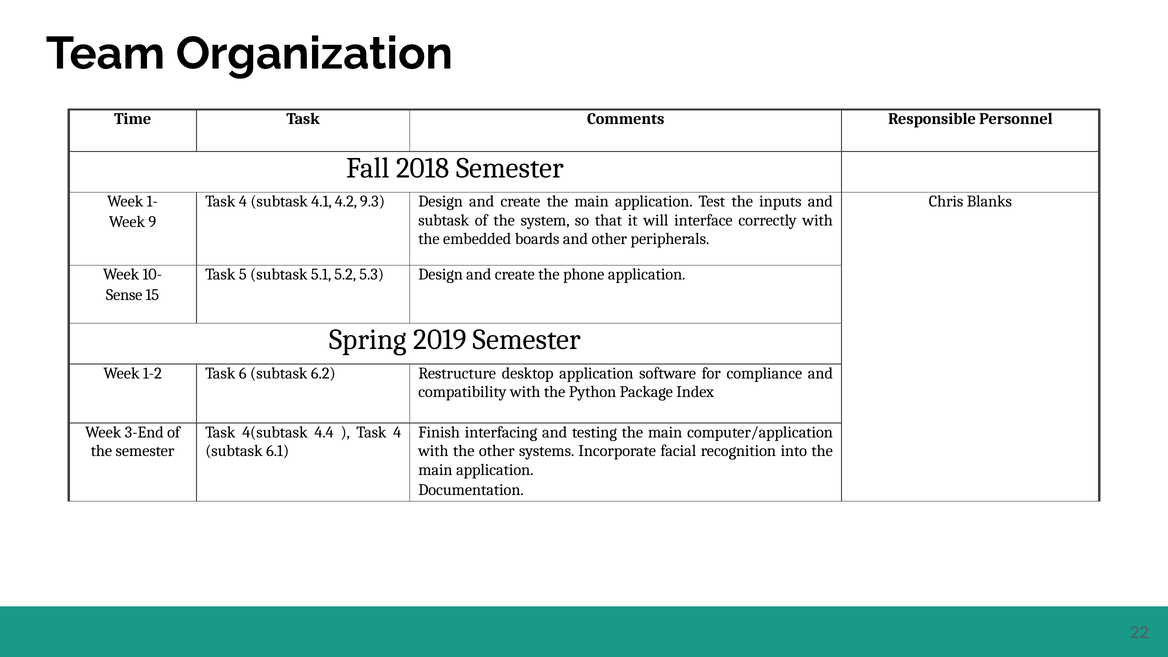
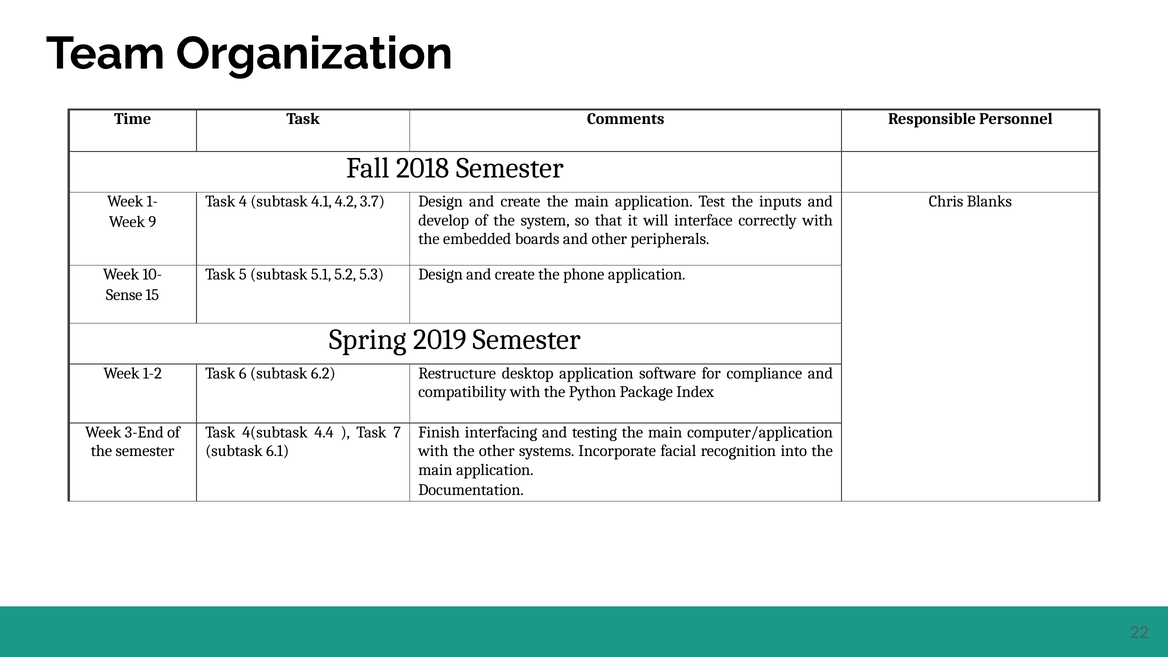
9.3: 9.3 -> 3.7 (372, 202)
subtask: subtask -> develop (444, 220)
4: 4 -> 7 (397, 432)
